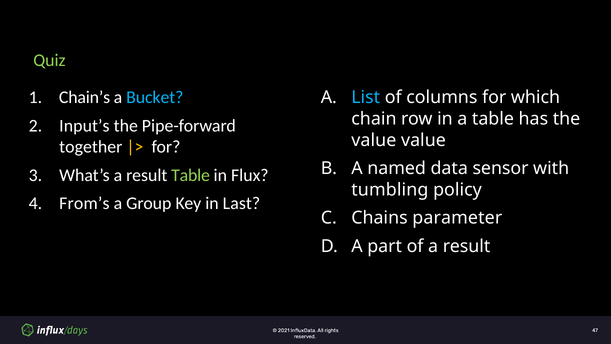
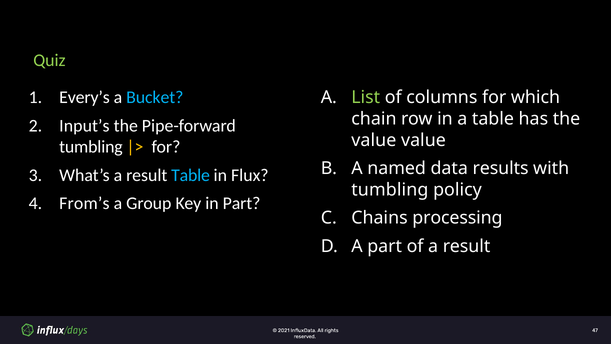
Chain’s: Chain’s -> Every’s (85, 97)
List colour: light blue -> light green (366, 97)
together: together -> tumbling (91, 147)
sensor: sensor -> results (501, 168)
Table colour: light green -> light blue (191, 175)
in Last: Last -> Part (242, 203)
parameter: parameter -> processing (457, 218)
